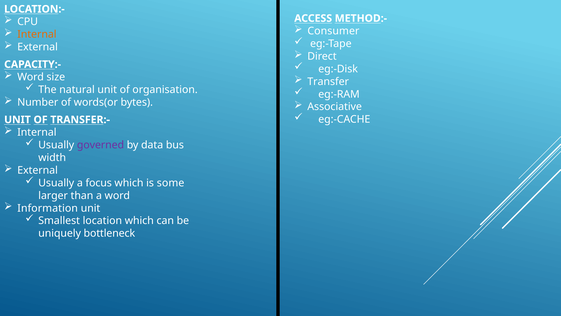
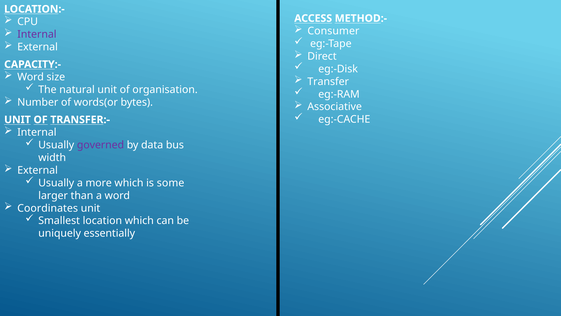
Internal colour: orange -> purple (37, 34)
focus: focus -> more (99, 183)
Information: Information -> Coordinates (48, 208)
bottleneck: bottleneck -> essentially (109, 233)
